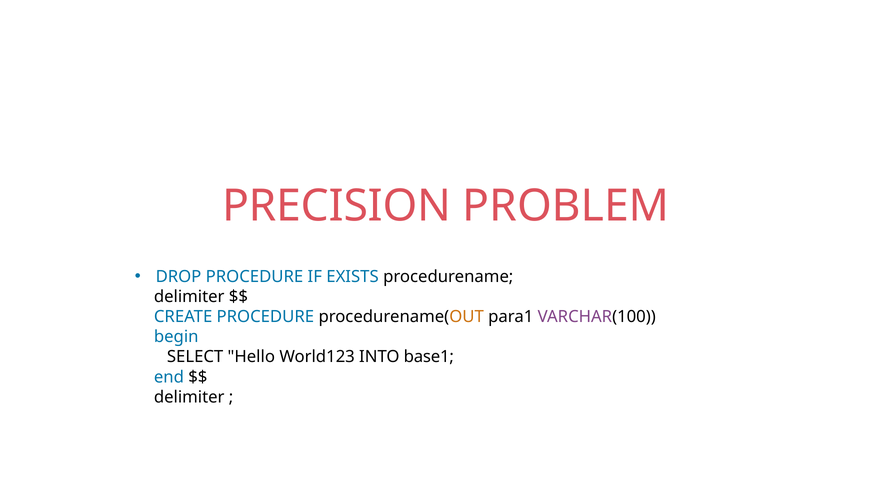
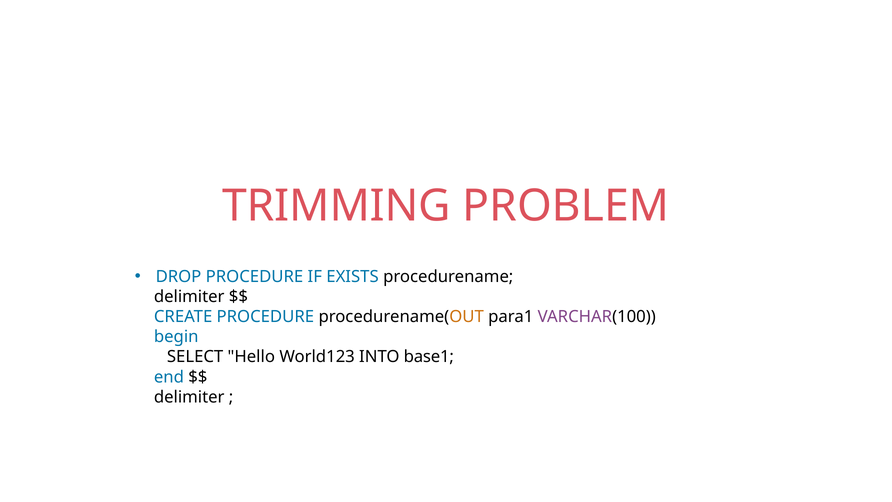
PRECISION: PRECISION -> TRIMMING (337, 206)
